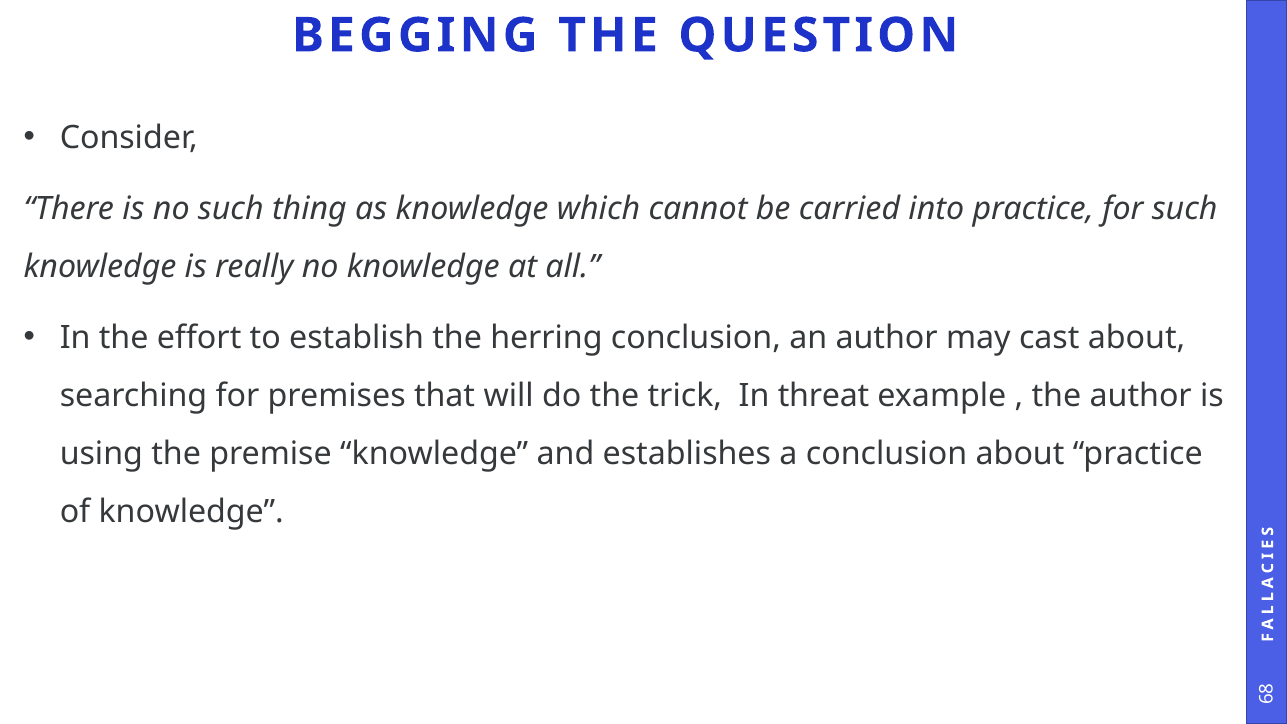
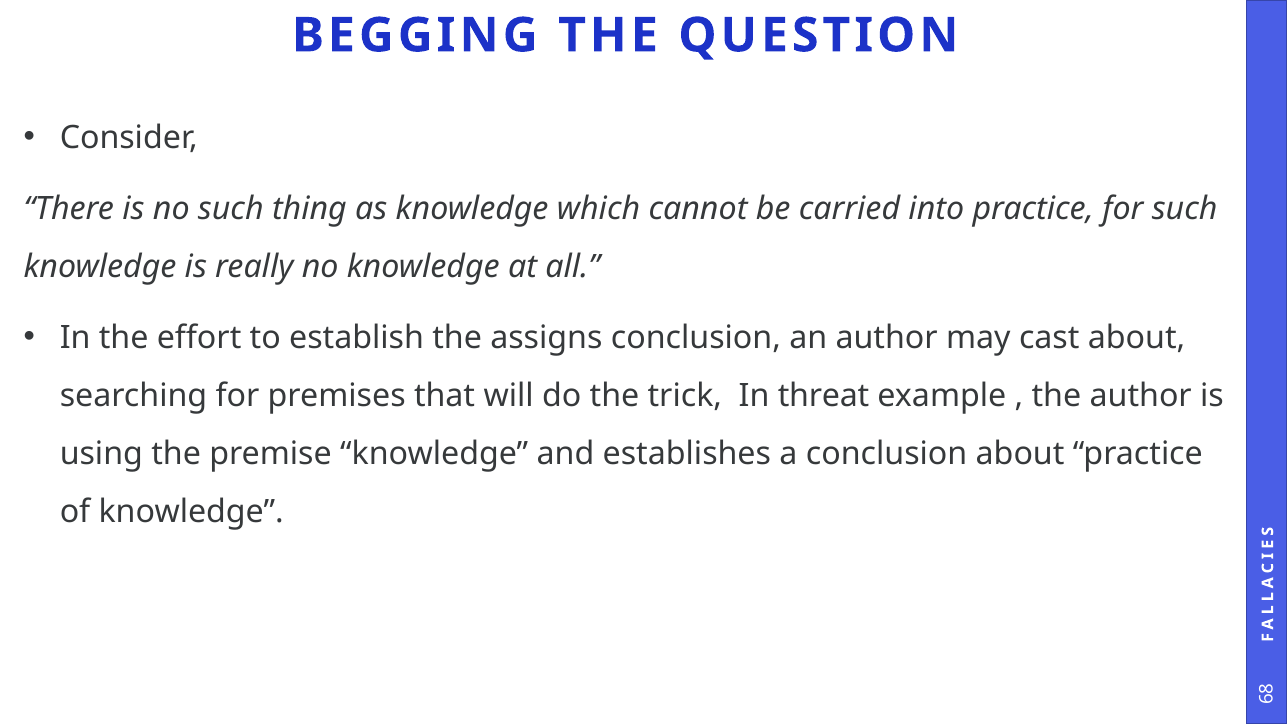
herring: herring -> assigns (546, 338)
